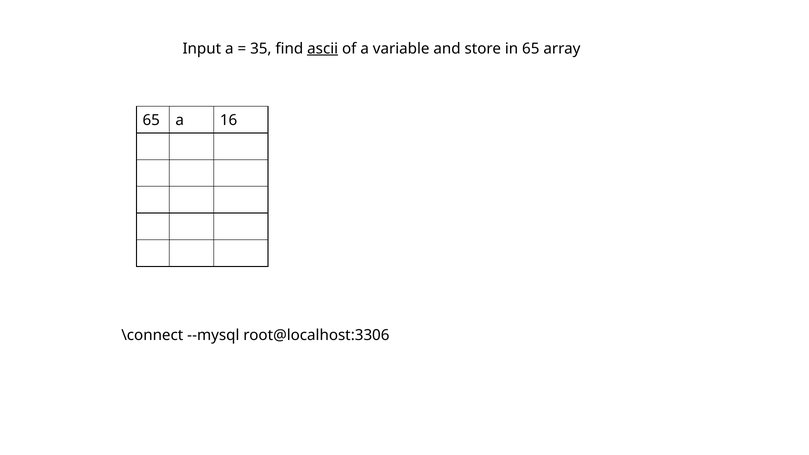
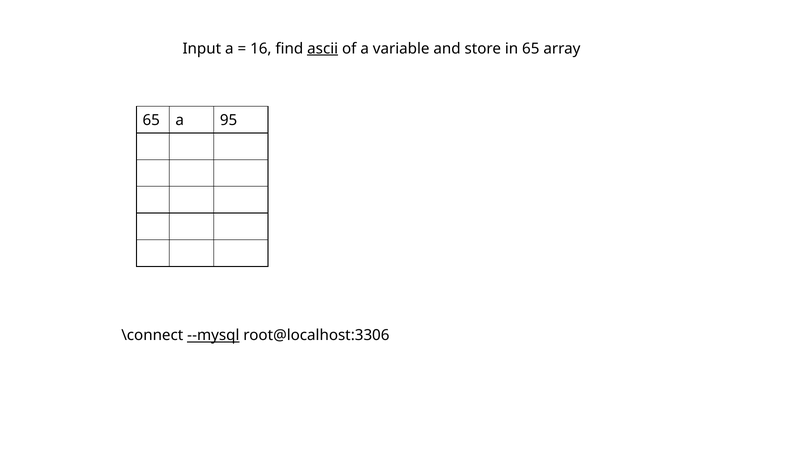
35: 35 -> 16 (261, 49)
16: 16 -> 95 (229, 120)
--mysql underline: none -> present (213, 335)
